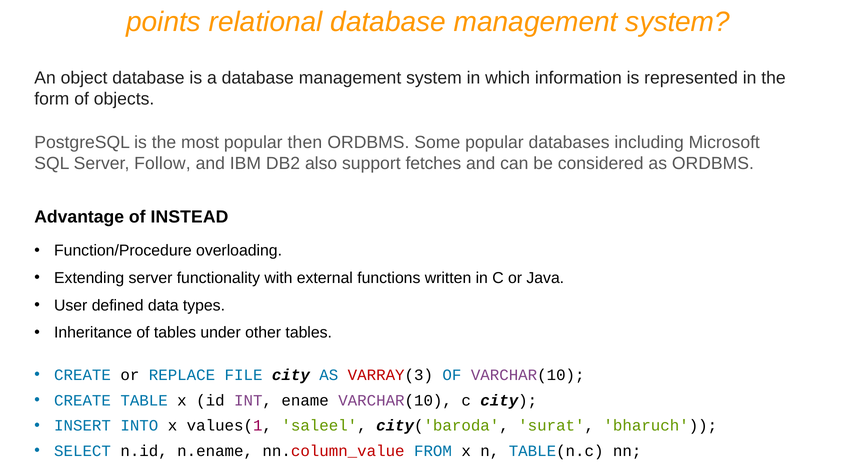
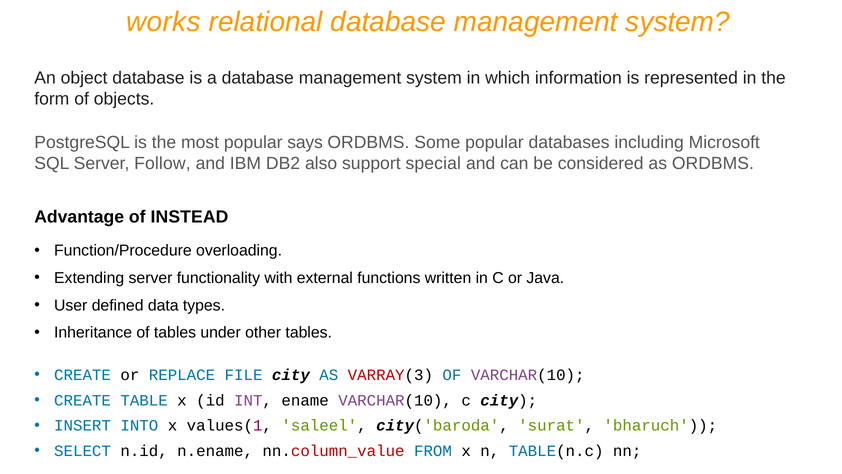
points: points -> works (163, 22)
then: then -> says (305, 142)
fetches: fetches -> special (433, 163)
